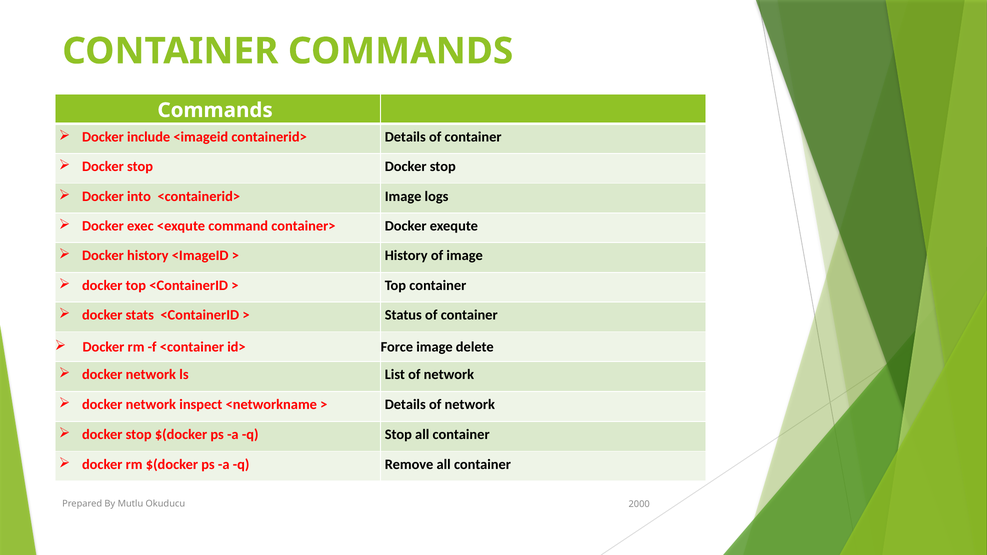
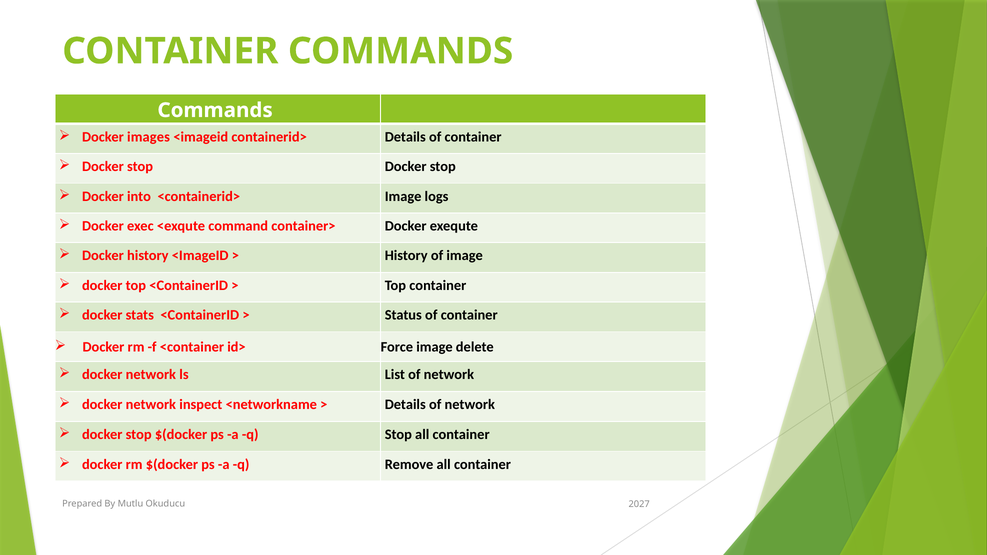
include: include -> images (149, 137)
2000: 2000 -> 2027 (639, 504)
